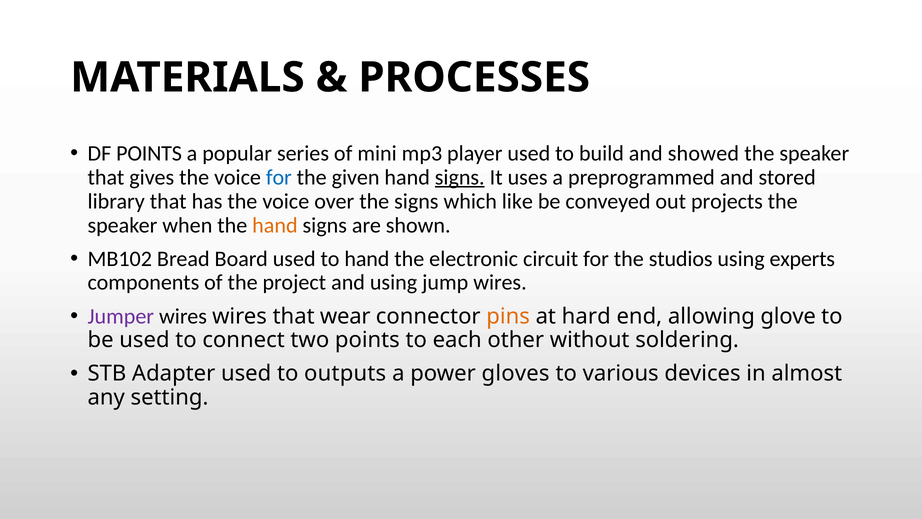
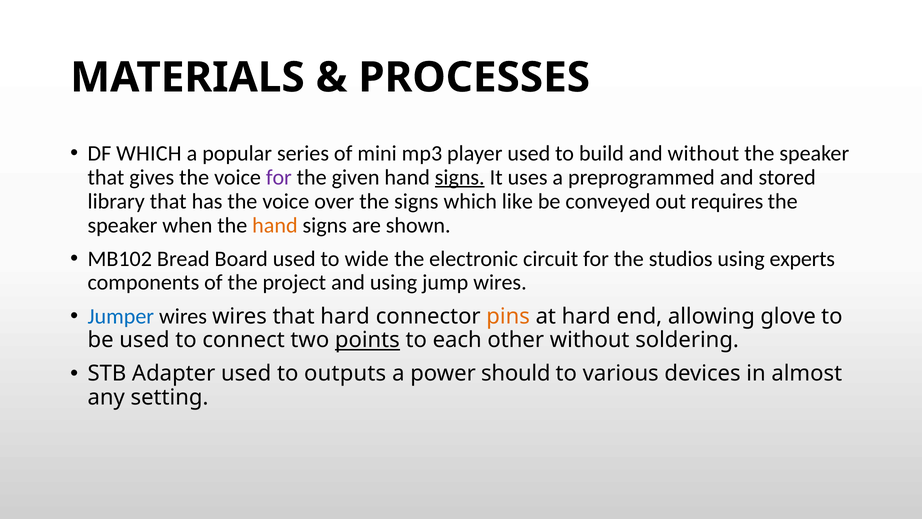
DF POINTS: POINTS -> WHICH (149, 153)
and showed: showed -> without (703, 153)
for colour: blue -> purple (279, 177)
projects: projects -> requires (727, 201)
to hand: hand -> wide (367, 259)
Jumper colour: purple -> blue (121, 316)
that wear: wear -> hard (345, 316)
points underline: none -> present (367, 340)
gloves: gloves -> should (516, 373)
